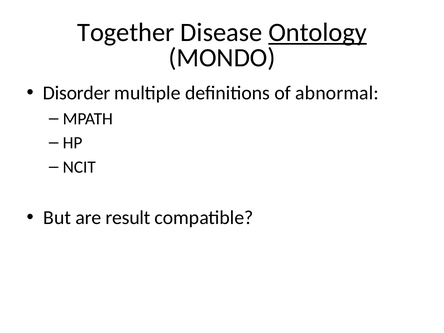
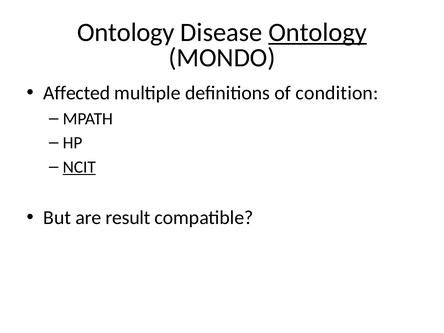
Together: Together -> Ontology (126, 32)
Disorder: Disorder -> Affected (77, 93)
abnormal: abnormal -> condition (337, 93)
NCIT underline: none -> present (79, 167)
